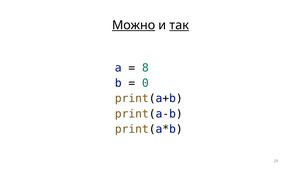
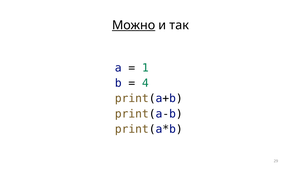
так underline: present -> none (179, 25)
8: 8 -> 1 (145, 68)
0: 0 -> 4 (145, 83)
